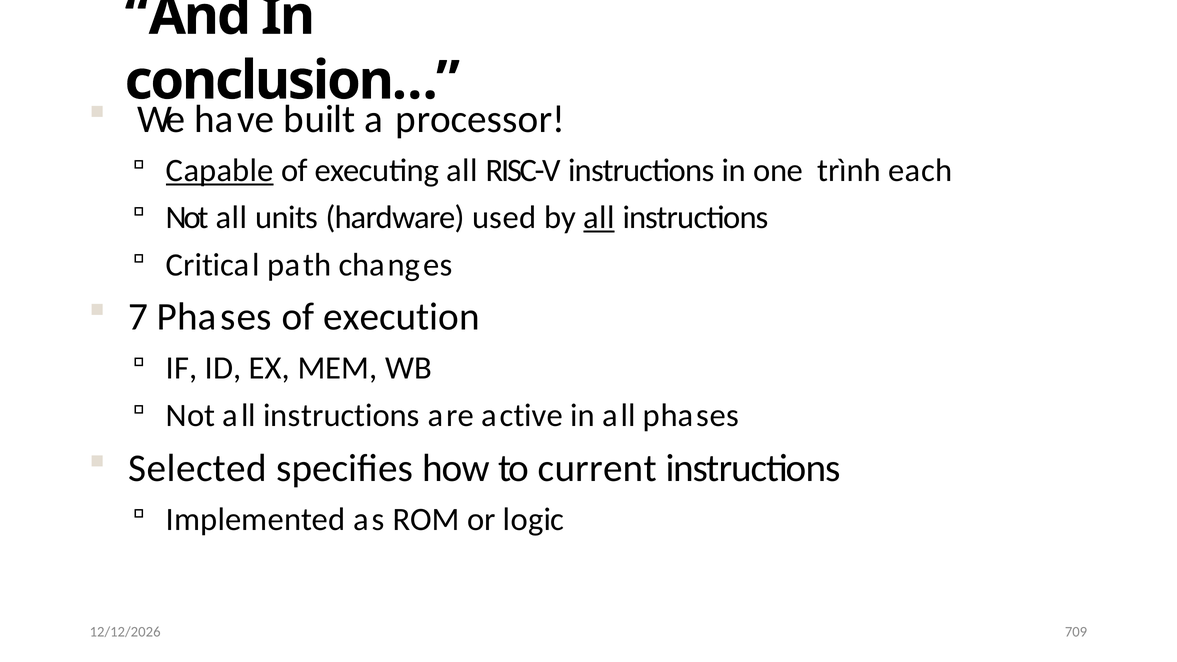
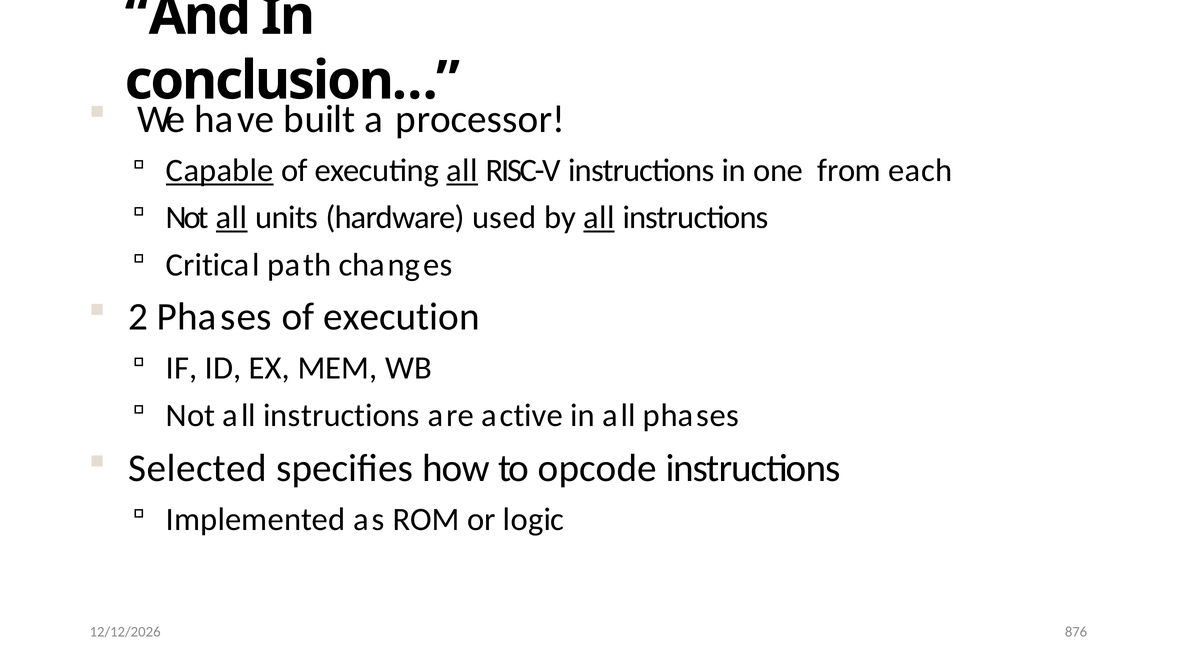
all underline: none -> present (462, 170)
trình: trình -> from (849, 170)
all underline: none -> present (231, 217)
7: 7 -> 2 (138, 317)
current: current -> opcode (597, 469)
709: 709 -> 876 (1076, 632)
